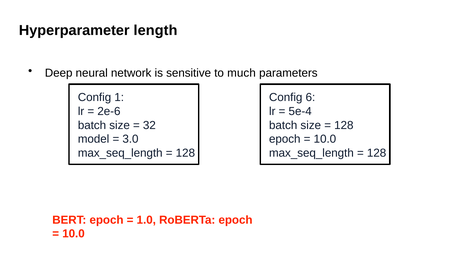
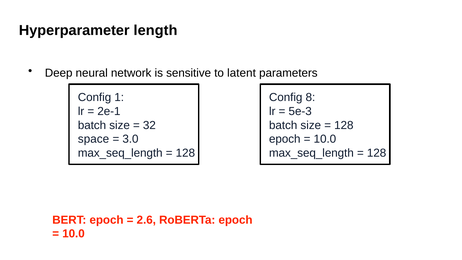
much: much -> latent (241, 73)
6: 6 -> 8 (310, 97)
2e-6: 2e-6 -> 2e-1 (109, 111)
5e-4: 5e-4 -> 5e-3 (300, 111)
model: model -> space (94, 139)
1.0: 1.0 -> 2.6 (146, 220)
